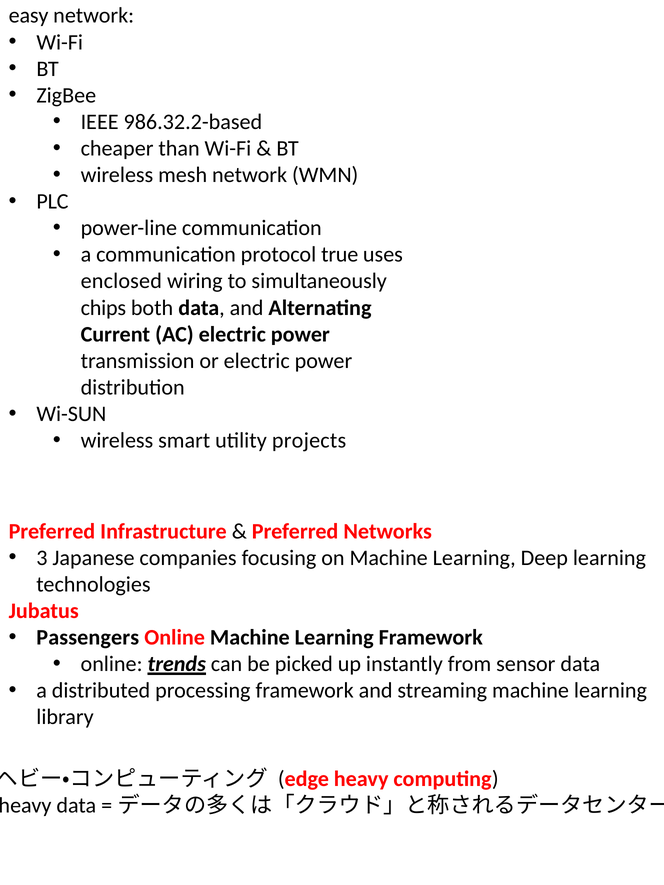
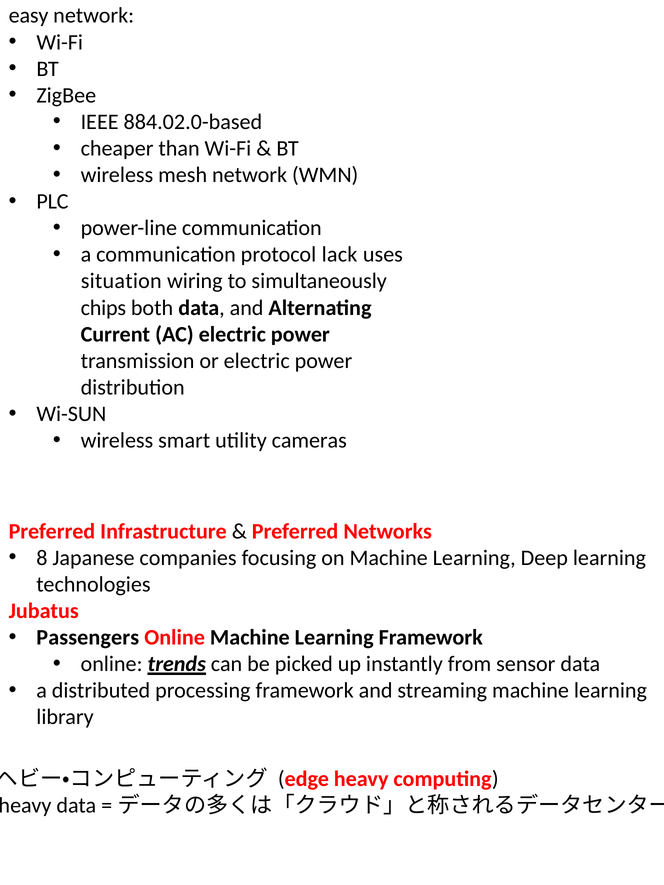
986.32.2-based: 986.32.2-based -> 884.02.0-based (193, 122)
true: true -> lack (340, 255)
enclosed: enclosed -> situation (121, 281)
projects: projects -> cameras (309, 441)
3: 3 -> 8 (42, 558)
